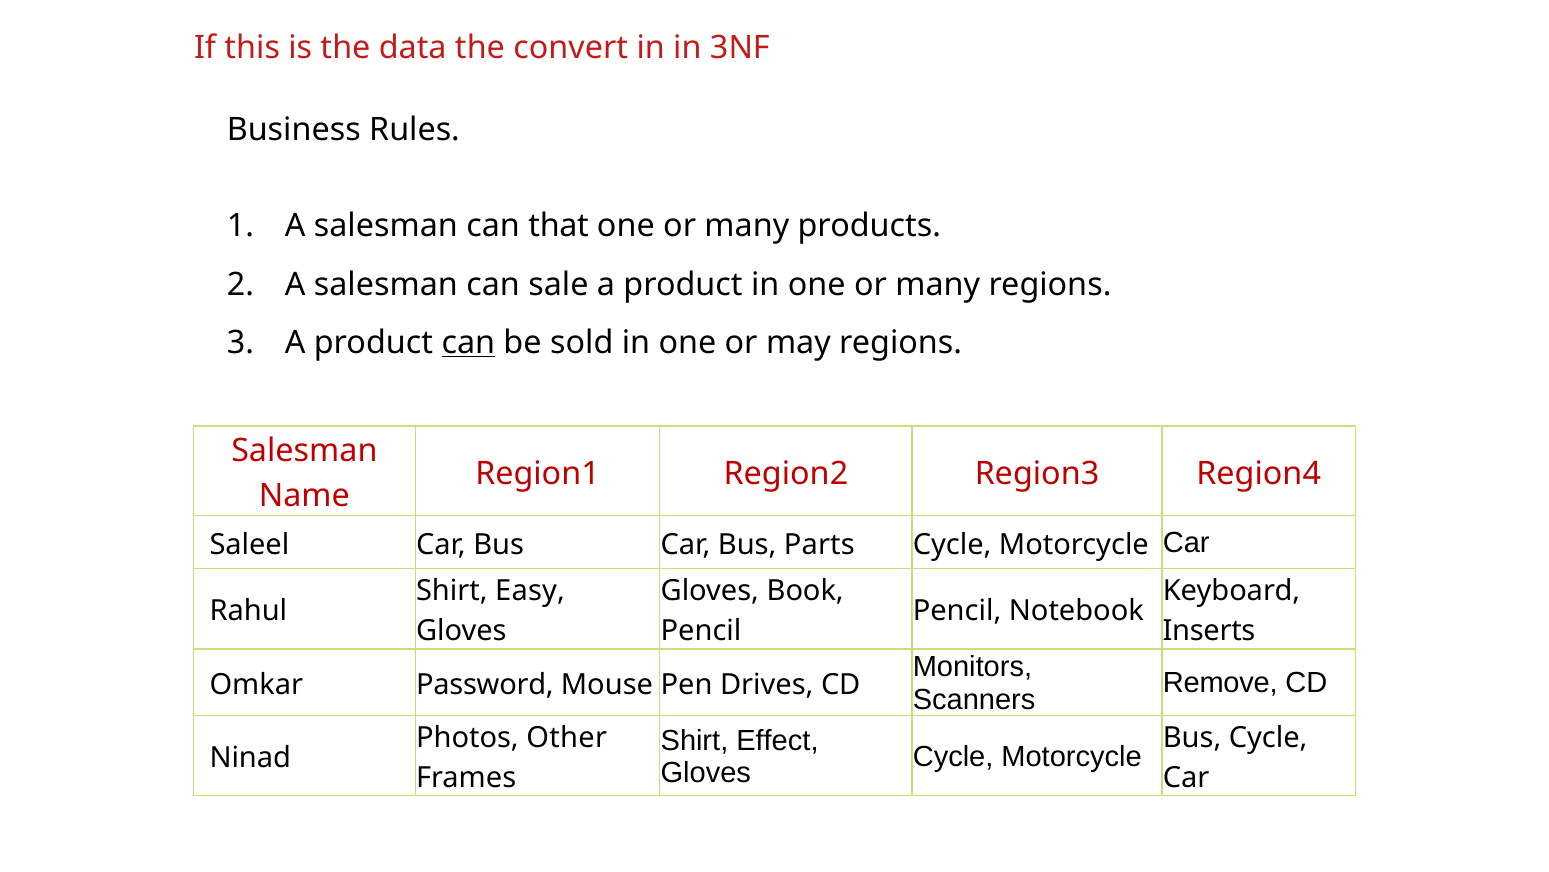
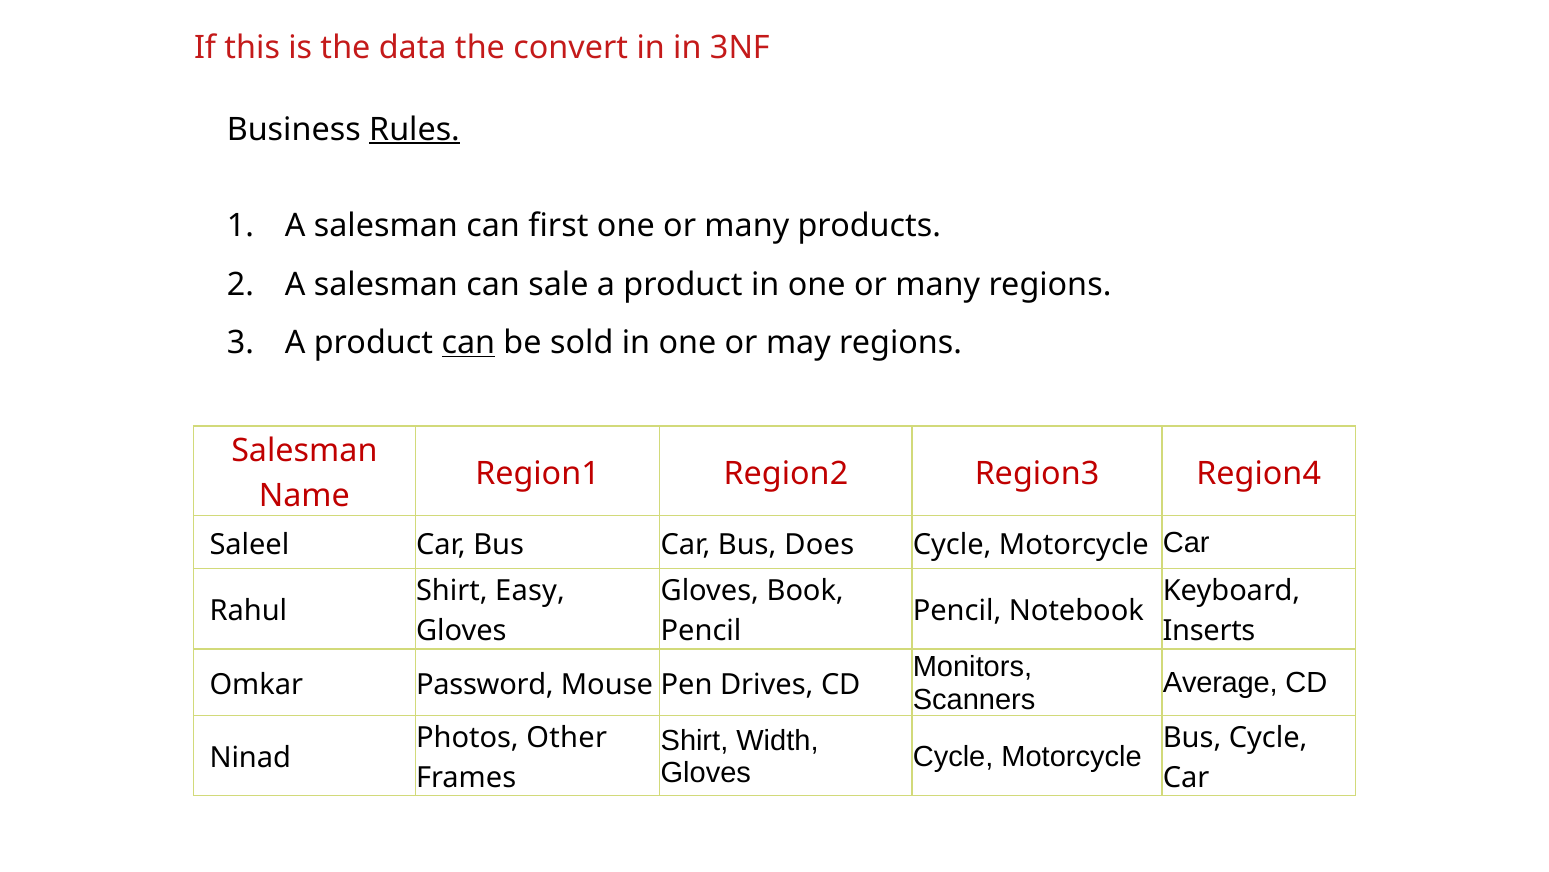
Rules underline: none -> present (415, 129)
that: that -> first (558, 226)
Parts: Parts -> Does (819, 544)
Remove: Remove -> Average (1220, 683)
Effect: Effect -> Width (777, 740)
